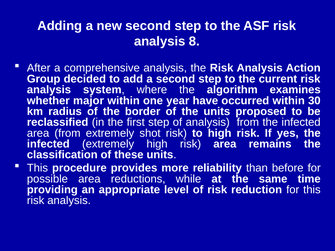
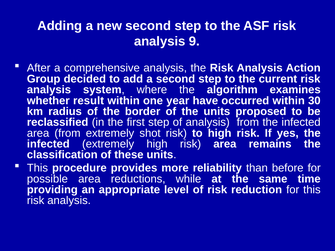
8: 8 -> 9 (194, 41)
major: major -> result (89, 101)
